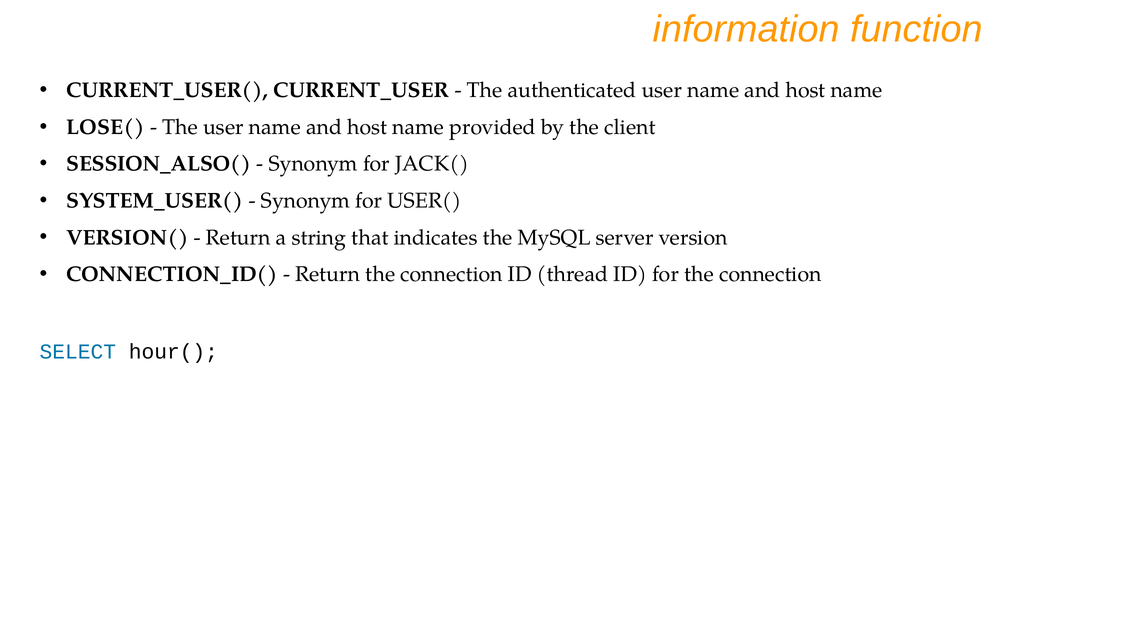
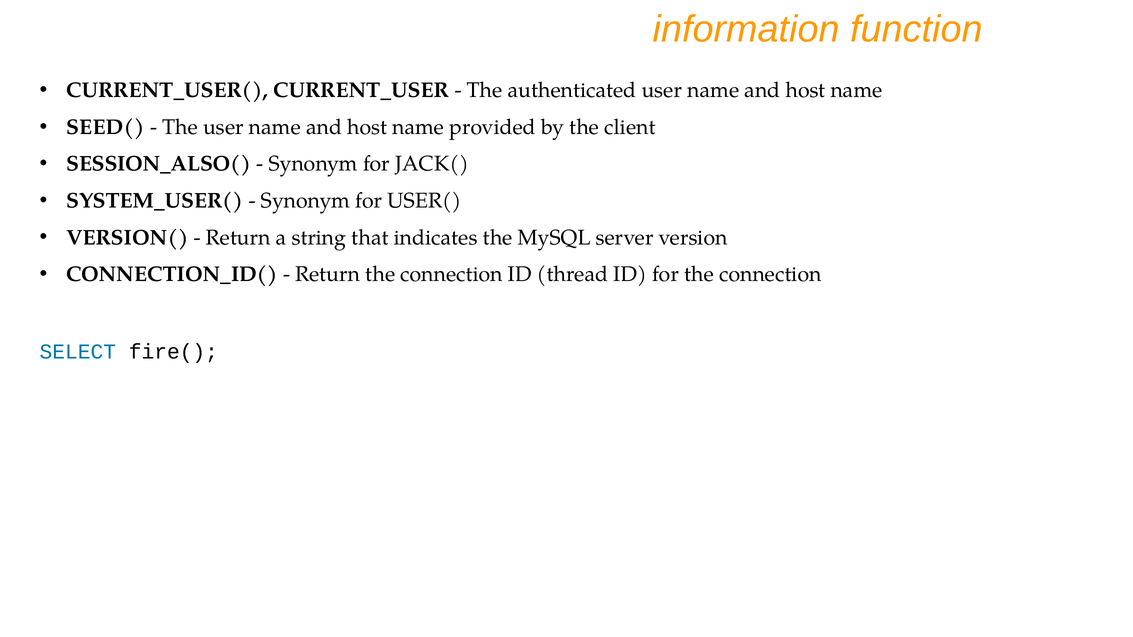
LOSE(: LOSE( -> SEED( (105, 127)
hour(: hour( -> fire( (173, 352)
